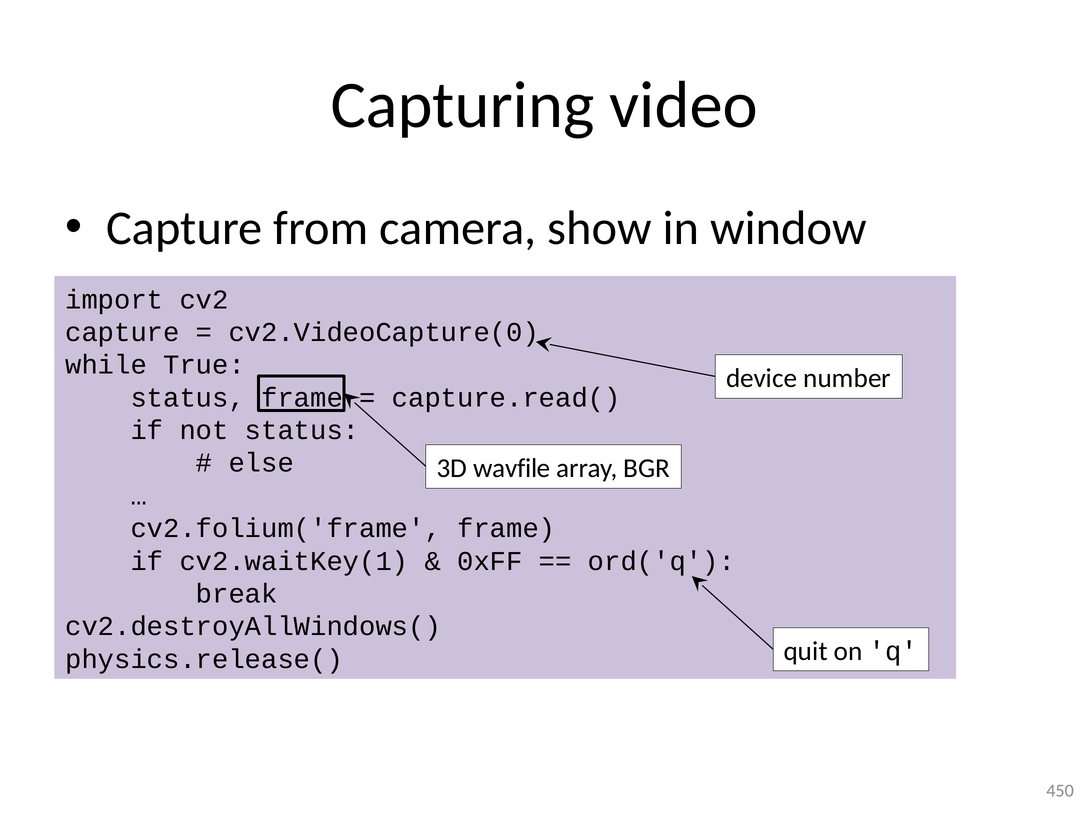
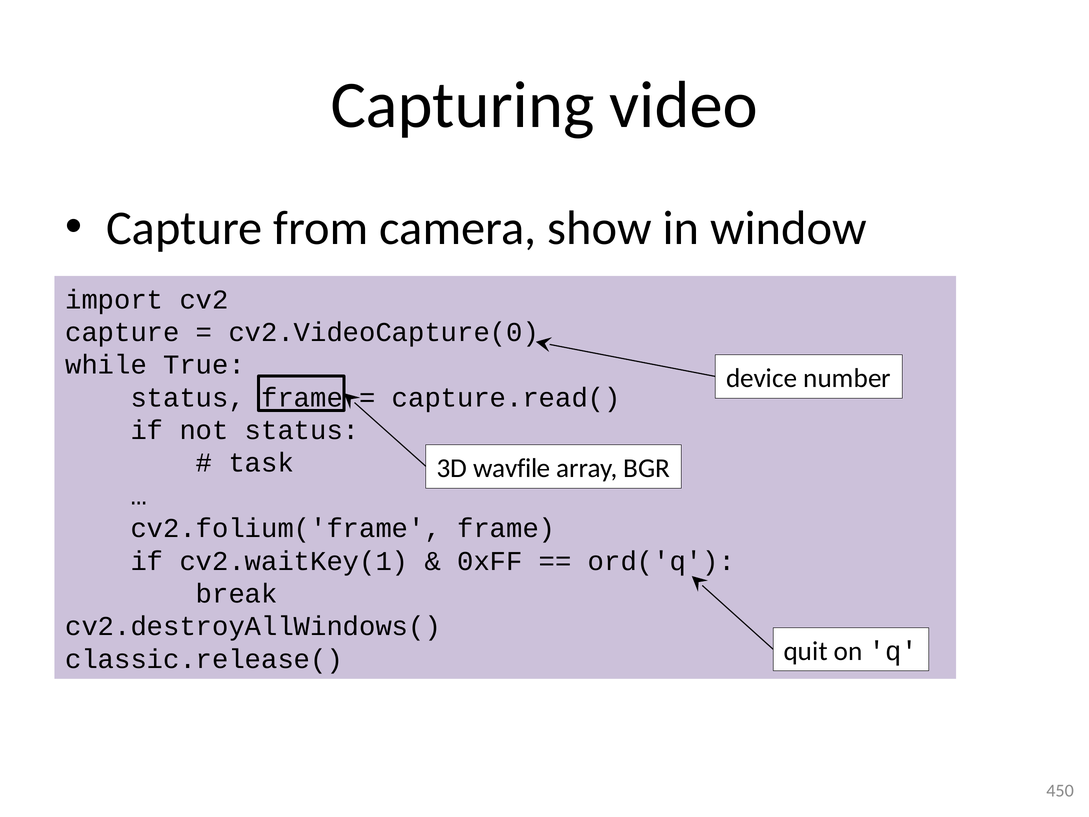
else: else -> task (261, 463)
physics.release(: physics.release( -> classic.release( (204, 659)
